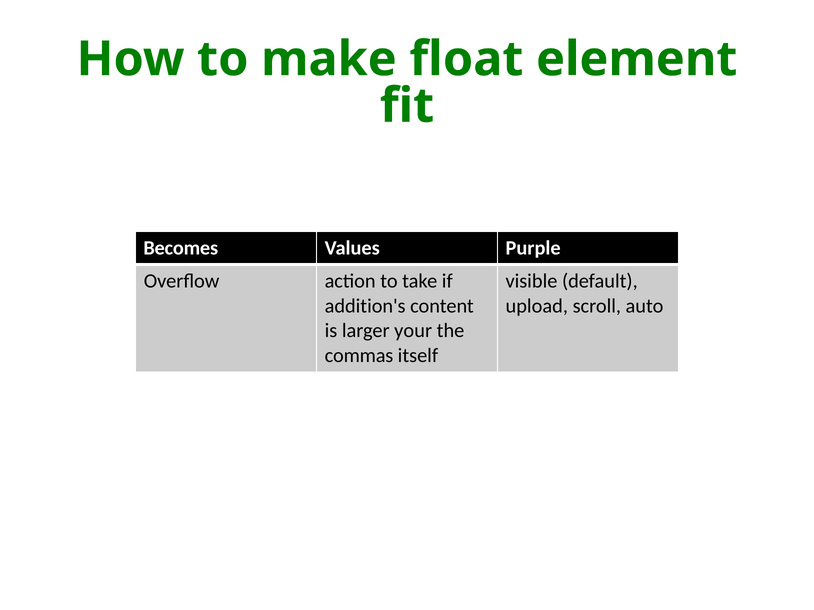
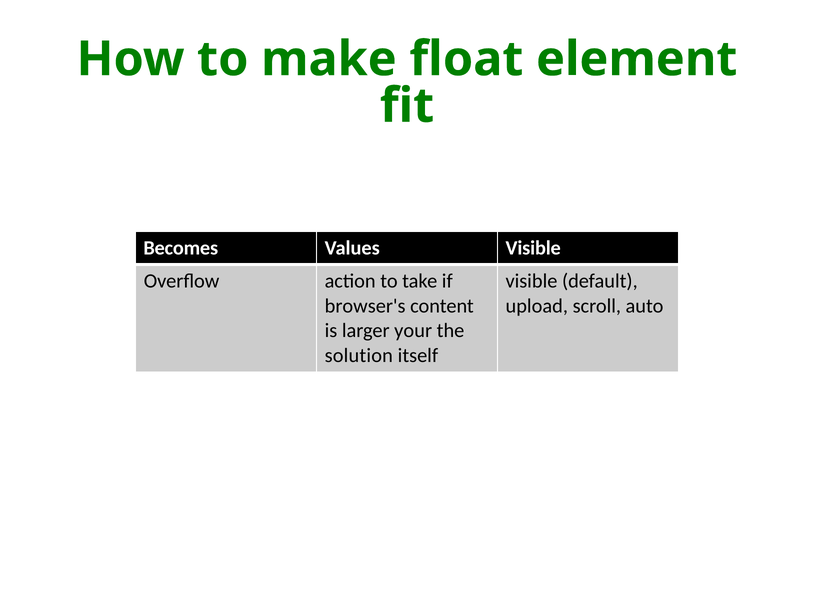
Values Purple: Purple -> Visible (533, 248)
addition's: addition's -> browser's (365, 306)
commas: commas -> solution (359, 356)
